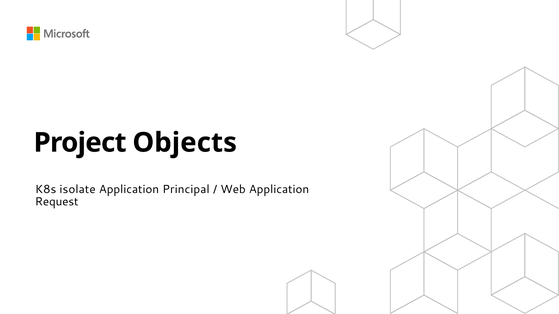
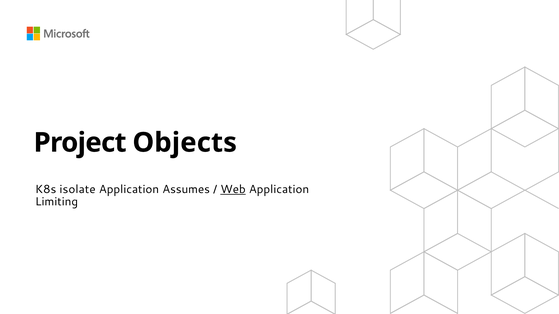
Principal: Principal -> Assumes (186, 189)
Web underline: none -> present (233, 189)
Request: Request -> Limiting (57, 202)
